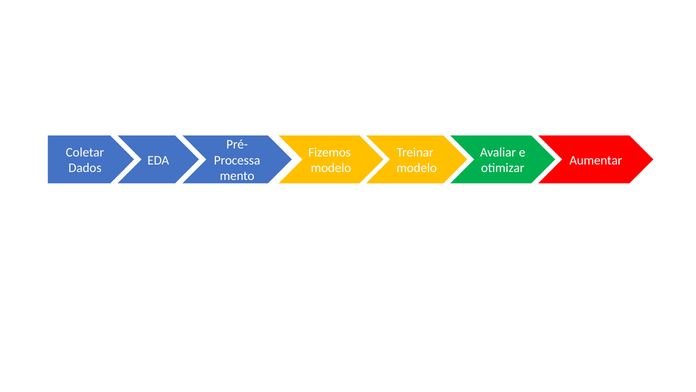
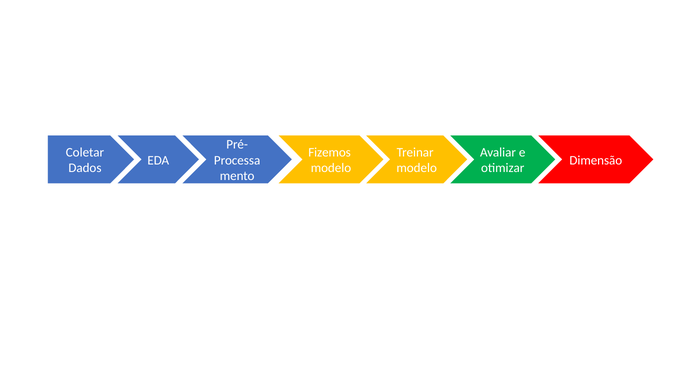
Aumentar: Aumentar -> Dimensão (596, 160)
